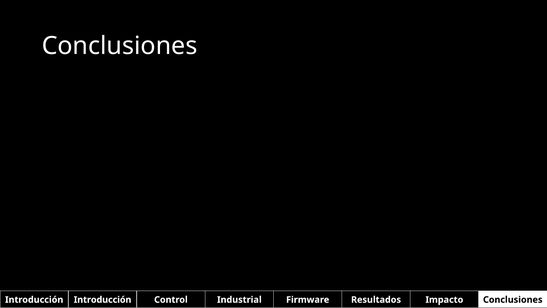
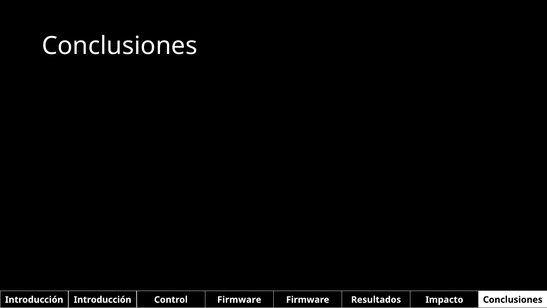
Control Industrial: Industrial -> Firmware (239, 299)
